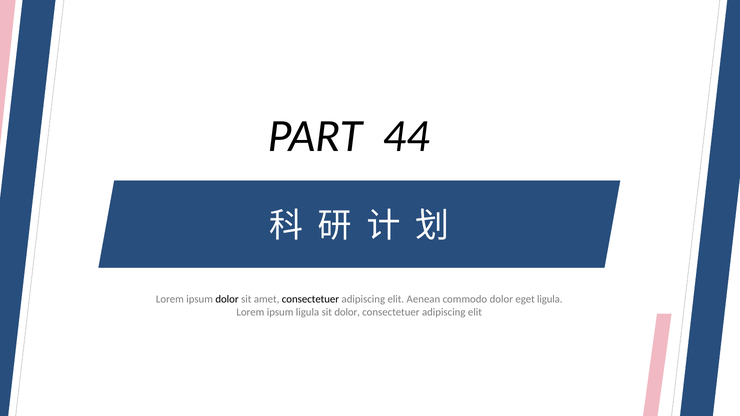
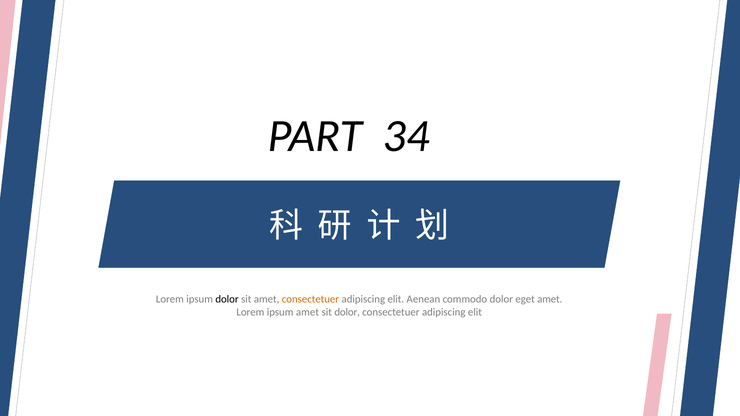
44: 44 -> 34 (406, 136)
consectetuer colour: black -> orange (310, 299)
eget ligula: ligula -> amet (550, 299)
ipsum ligula: ligula -> amet (307, 312)
